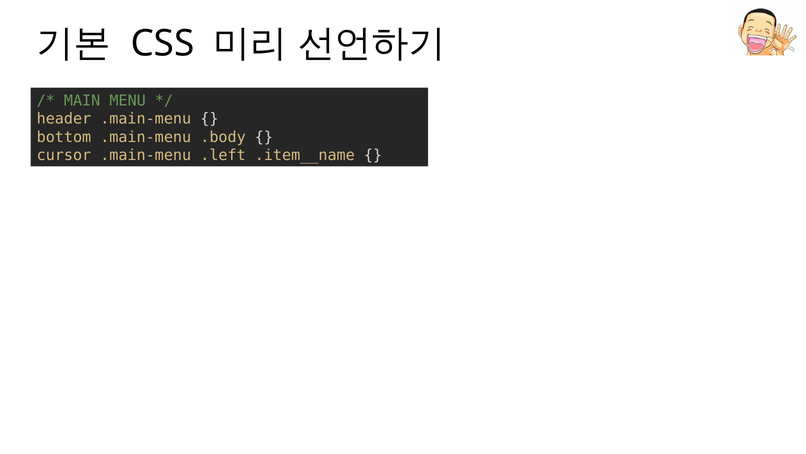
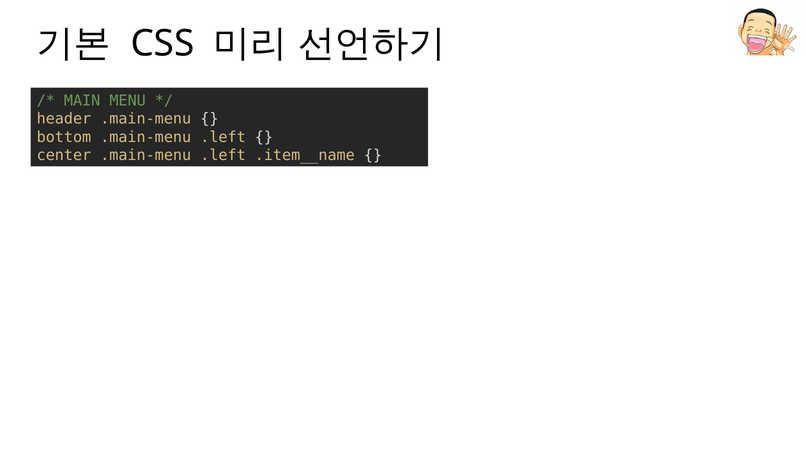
.body: .body -> .left (223, 137)
cursor: cursor -> center (64, 155)
